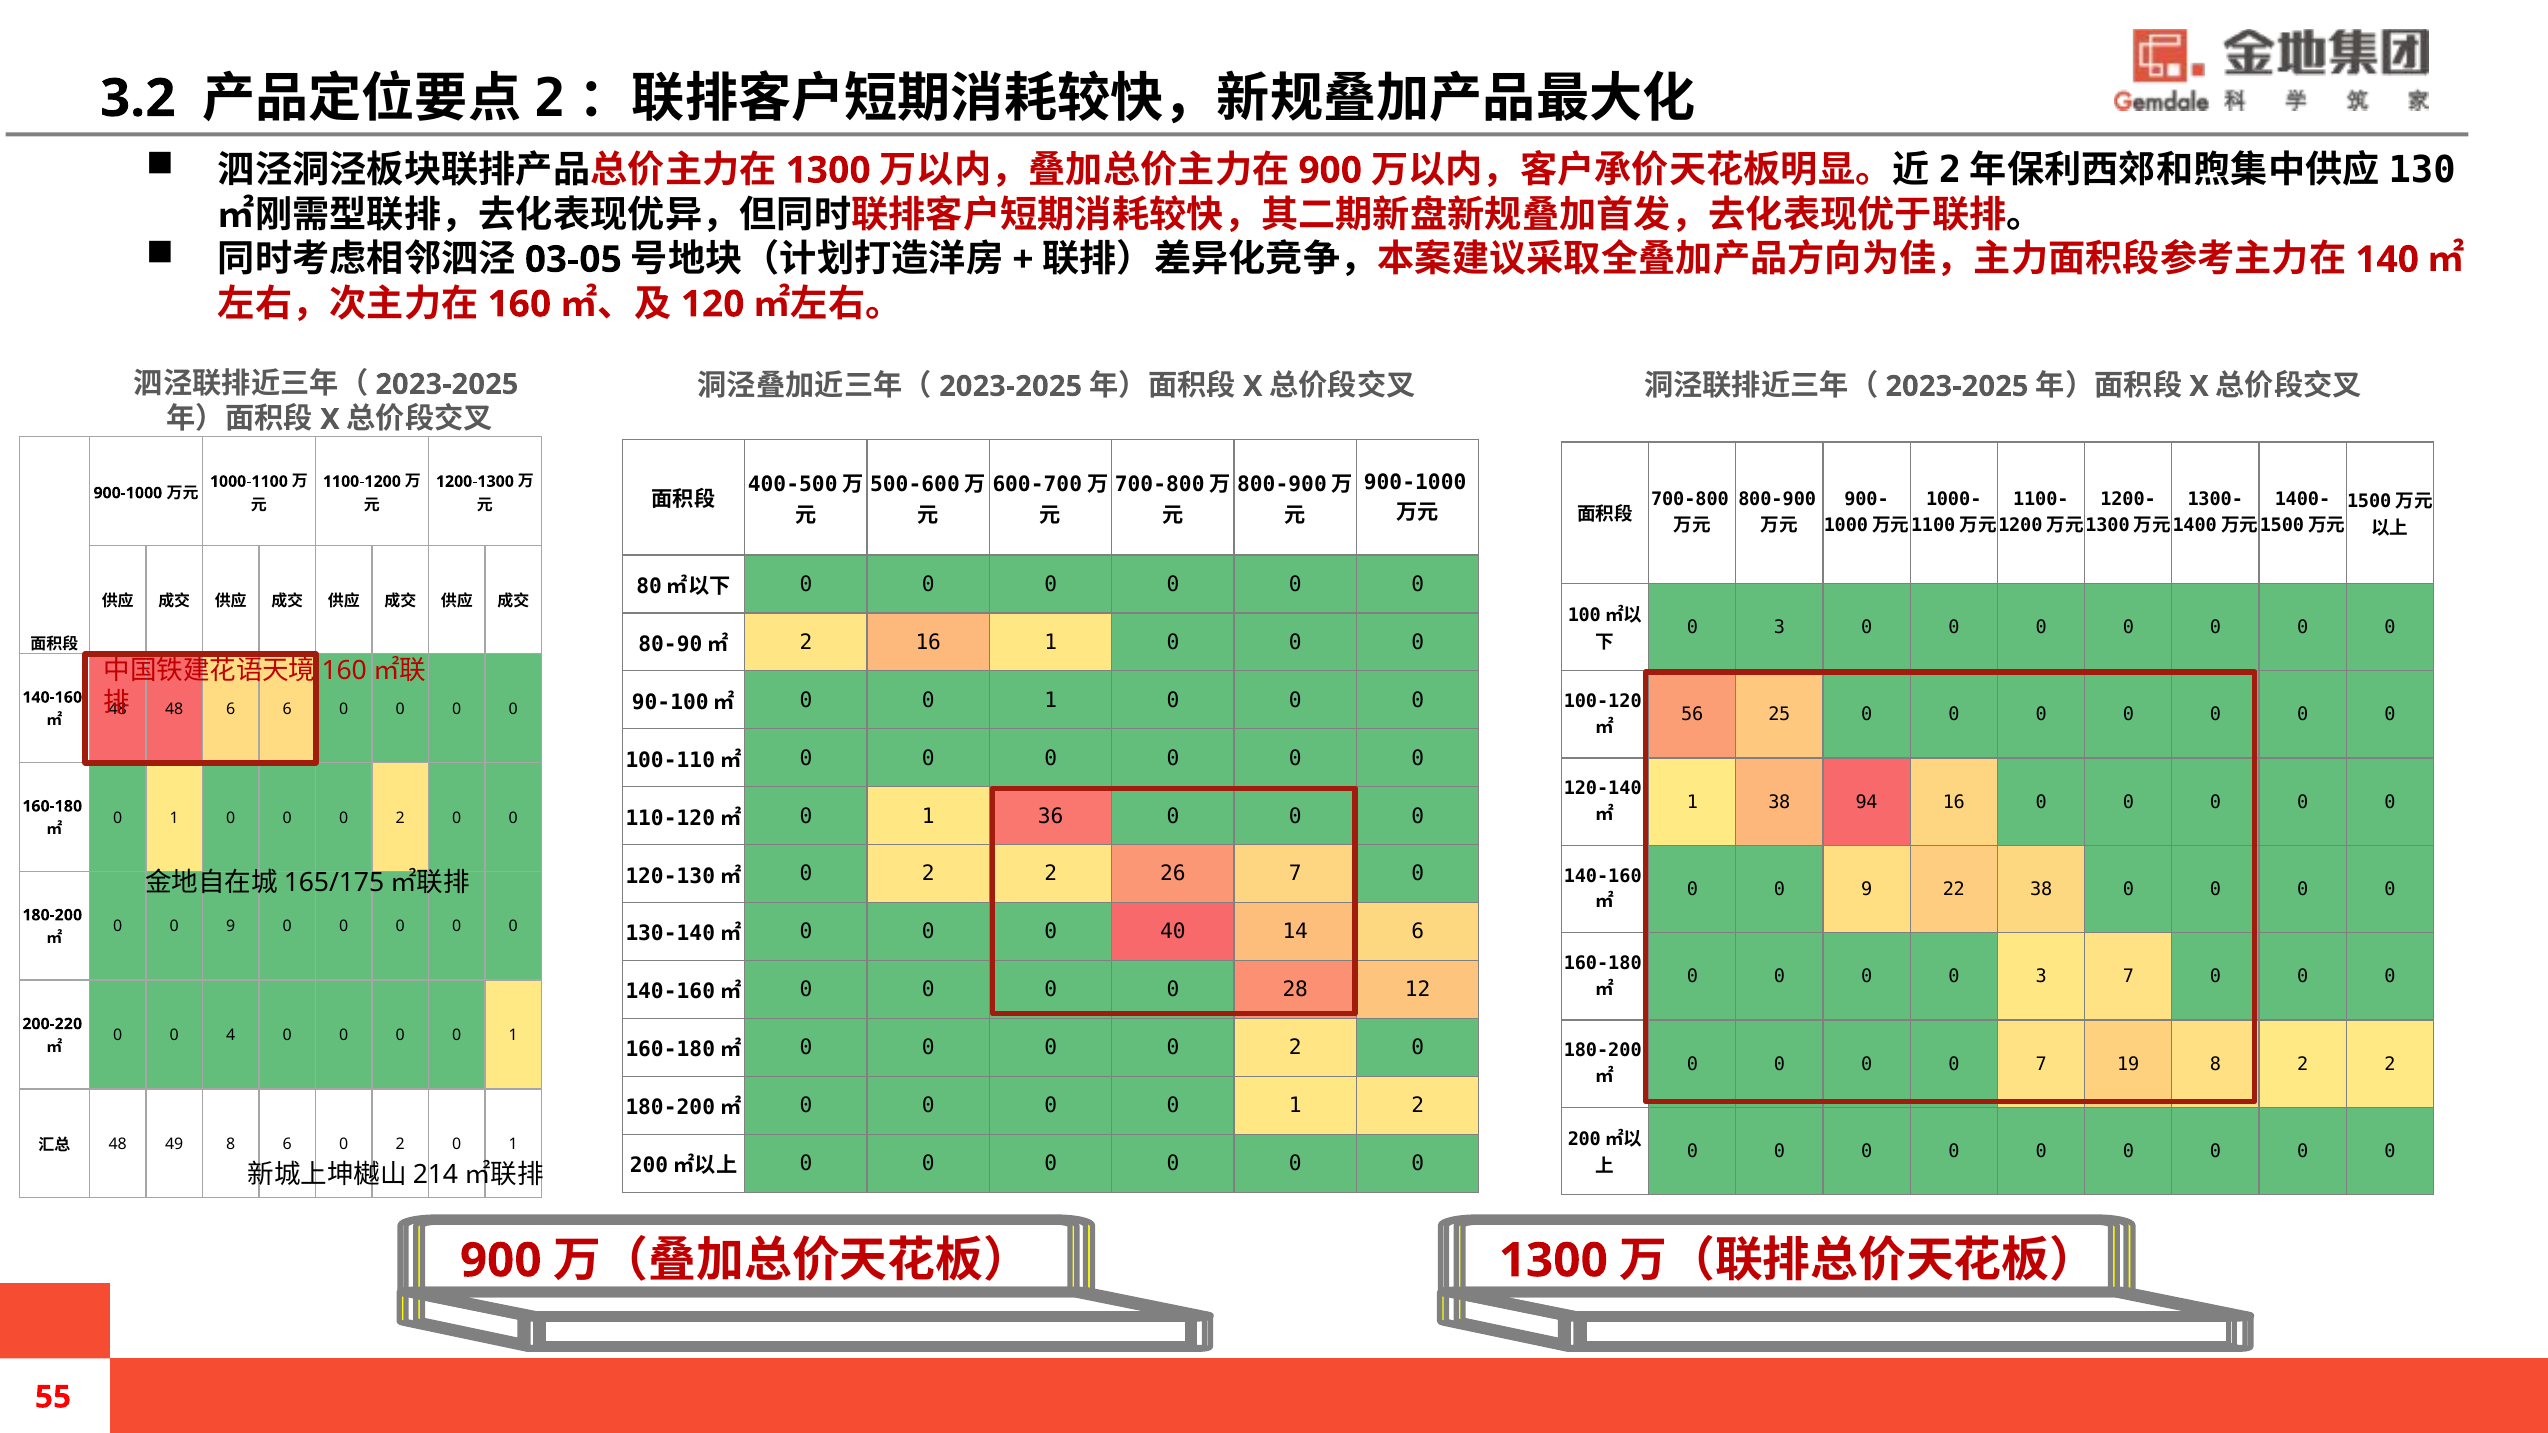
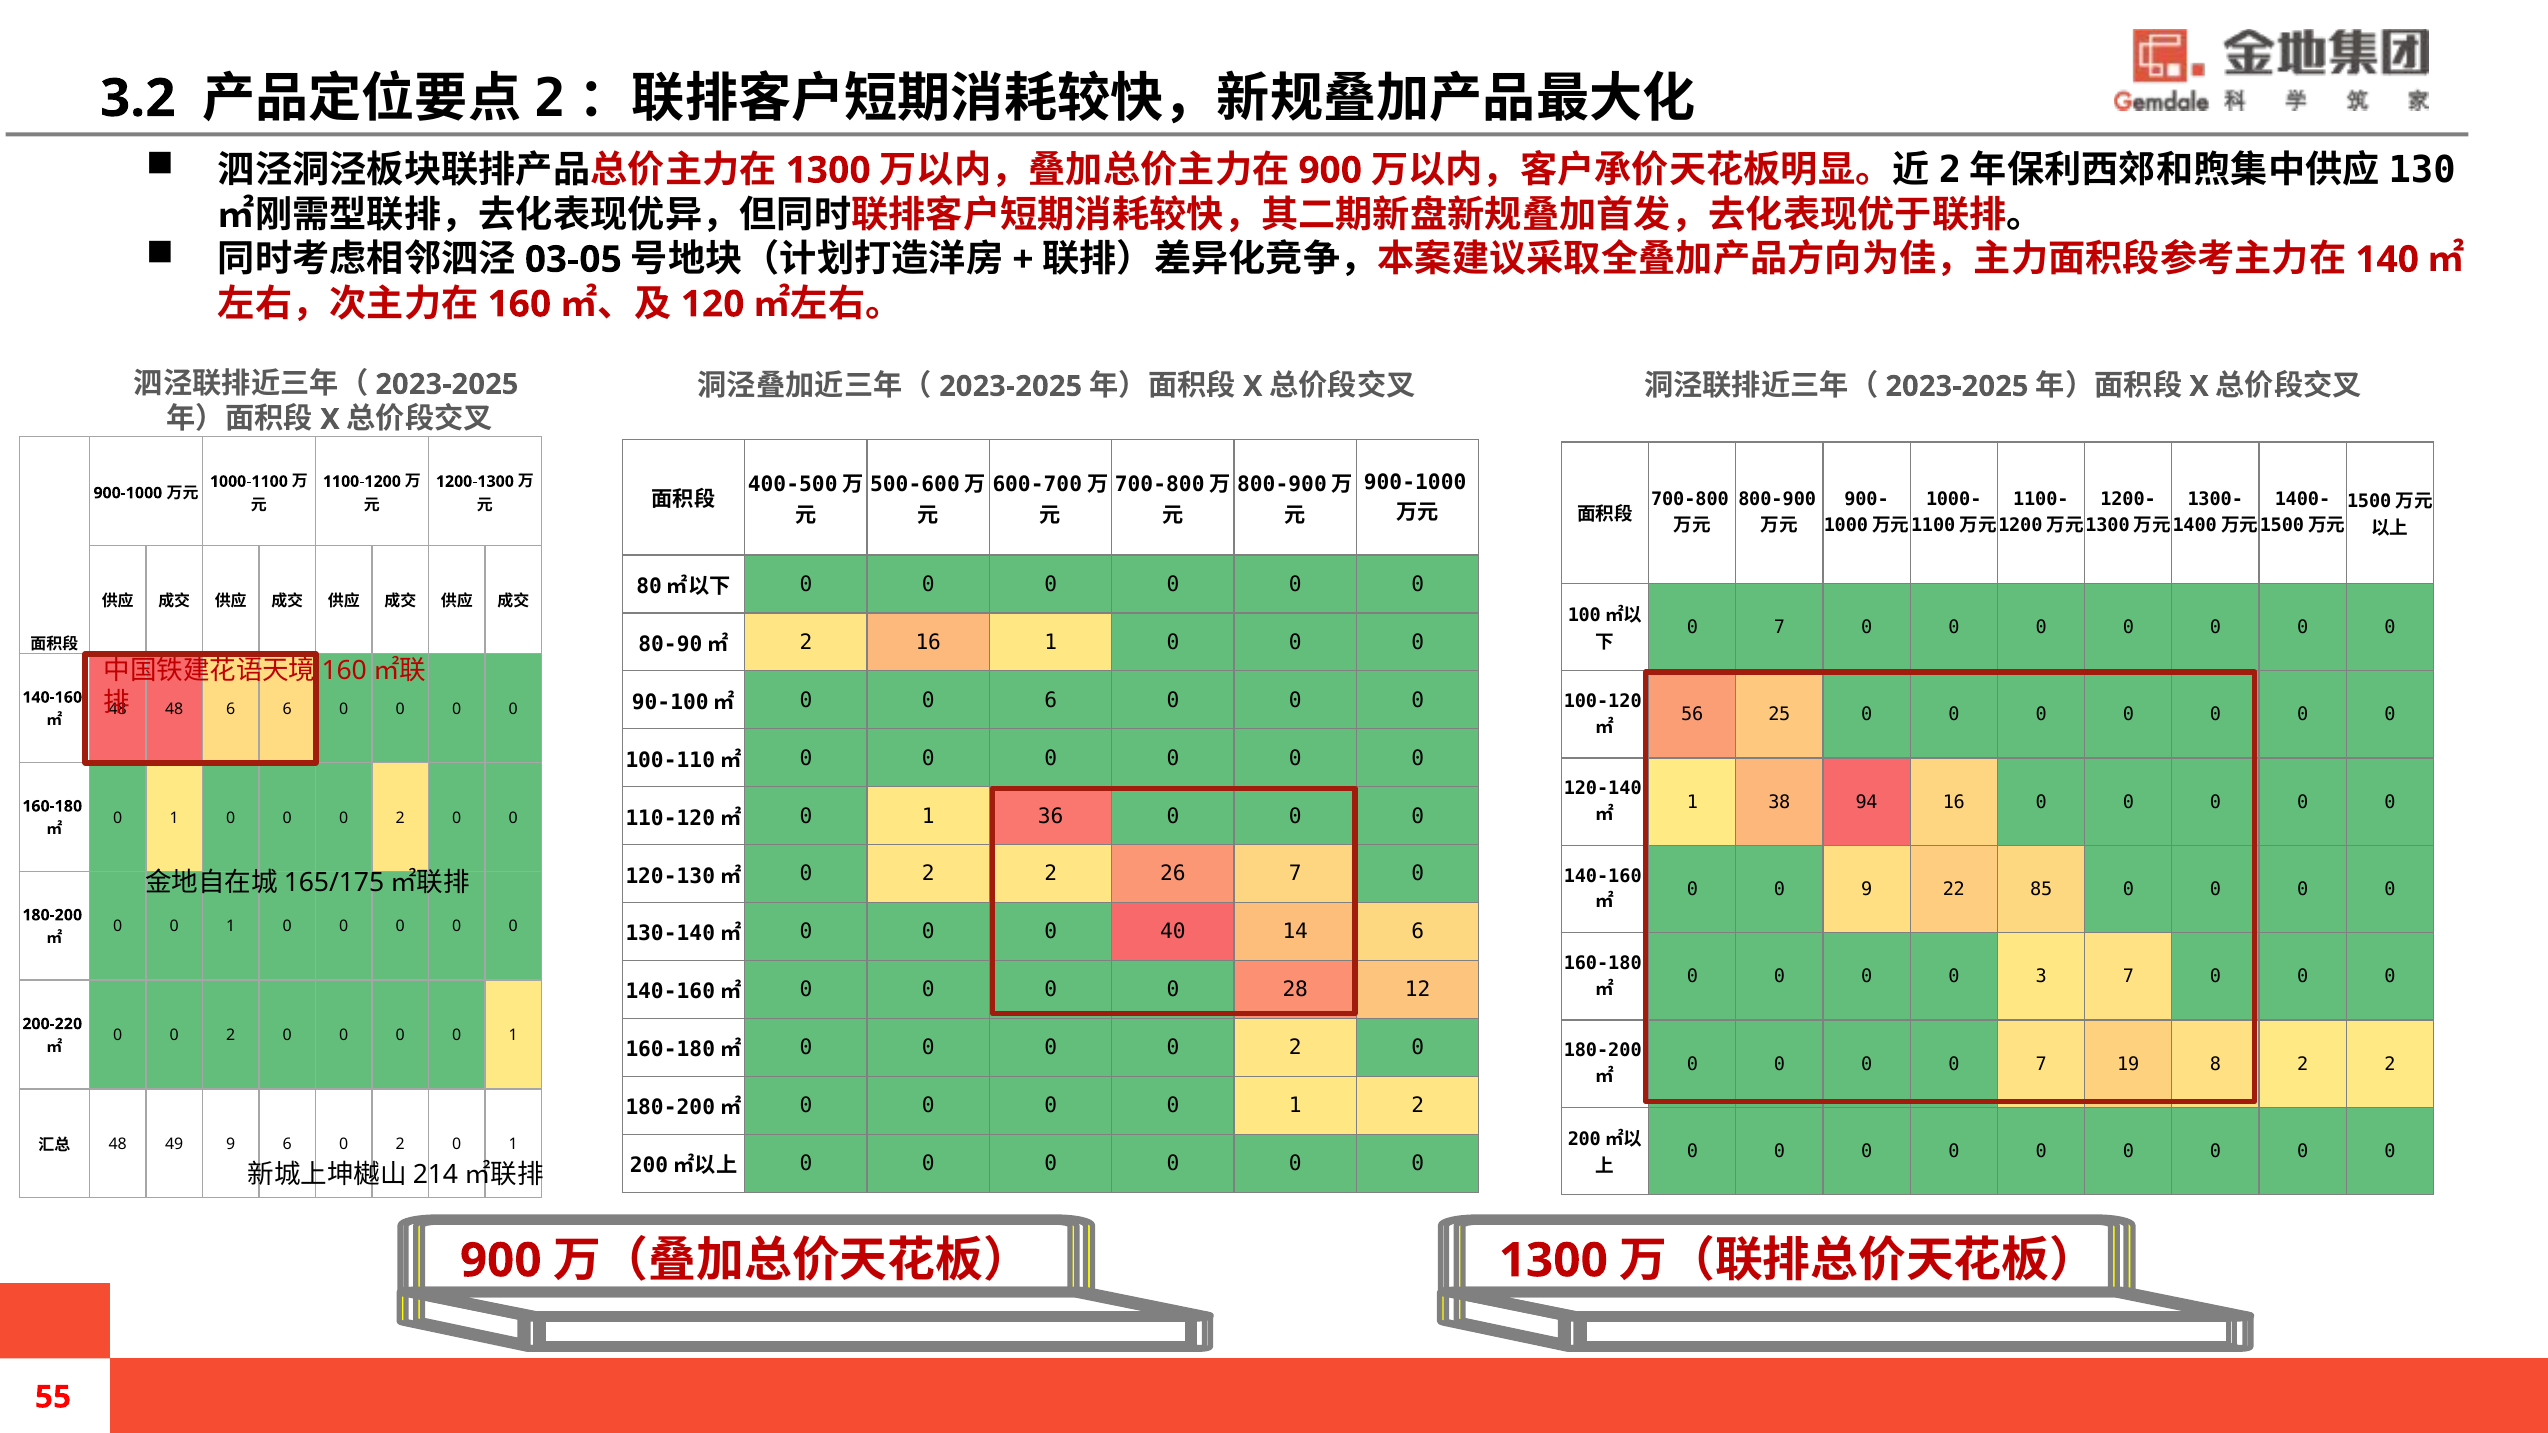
3: 3 -> 7 (1780, 627)
90-100㎡ 0 0 1: 1 -> 6 (1051, 700)
22 38: 38 -> 85 (2041, 889)
9: 9 -> 1 (231, 927)
4: 4 -> 2 (231, 1036)
49 8: 8 -> 9 (231, 1144)
